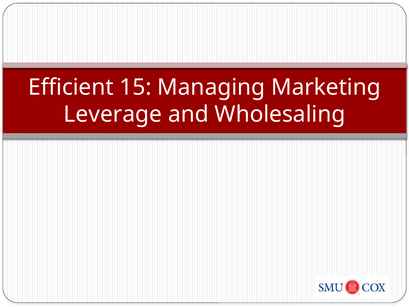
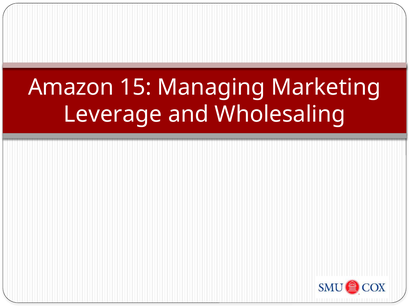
Efficient: Efficient -> Amazon (71, 87)
